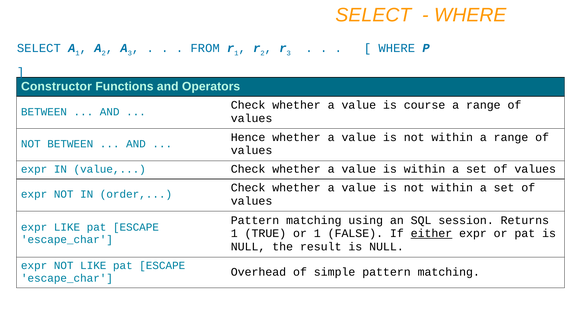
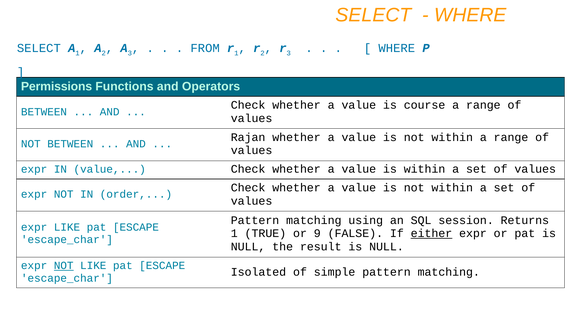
Constructor: Constructor -> Permissions (57, 86)
Hence: Hence -> Rajan (248, 137)
or 1: 1 -> 9 (317, 233)
NOT underline: none -> present (64, 265)
Overhead: Overhead -> Isolated (258, 271)
